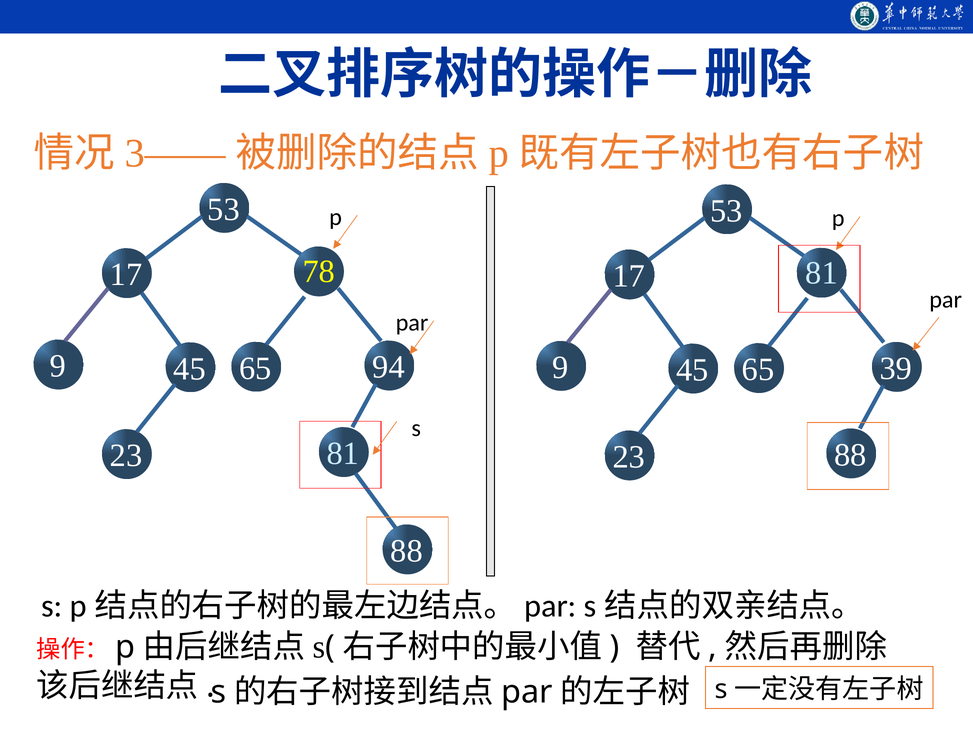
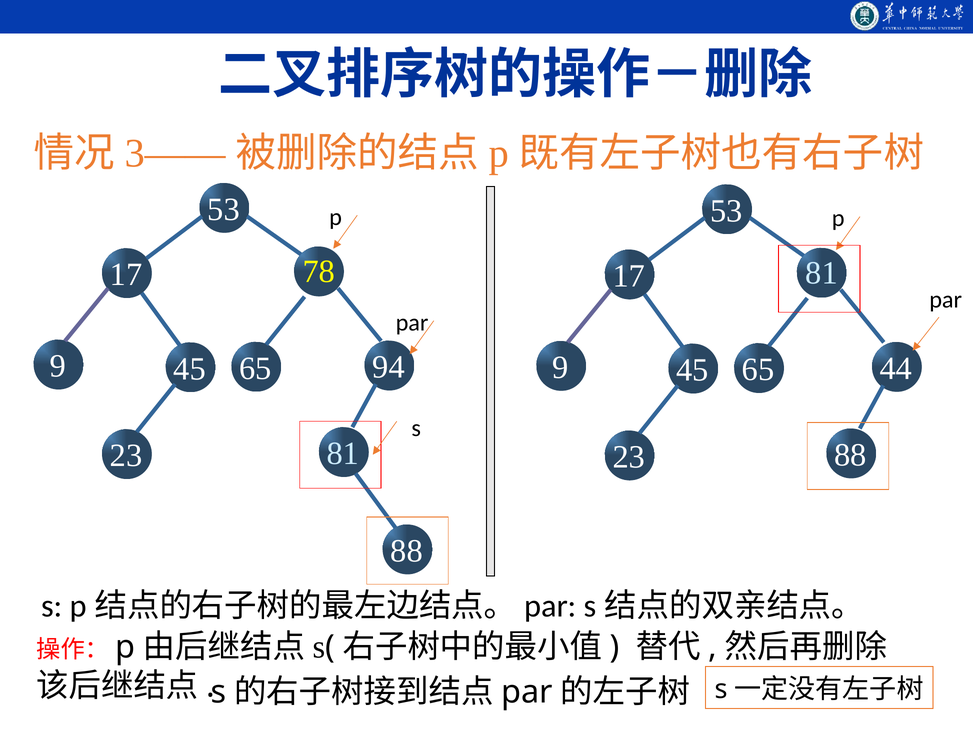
39: 39 -> 44 (896, 368)
